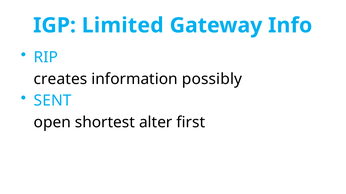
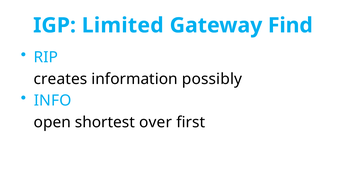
Info: Info -> Find (290, 25)
SENT: SENT -> INFO (53, 101)
alter: alter -> over (156, 123)
